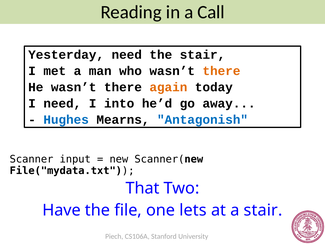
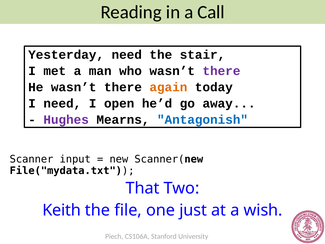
there colour: orange -> purple (221, 71)
into: into -> open (119, 103)
Hughes colour: blue -> purple (66, 120)
Have: Have -> Keith (62, 210)
lets: lets -> just (193, 210)
a stair: stair -> wish (263, 210)
